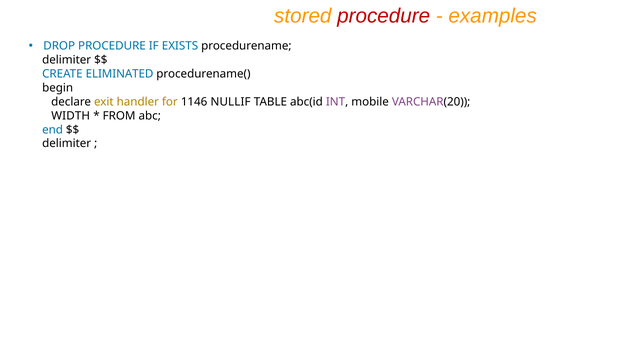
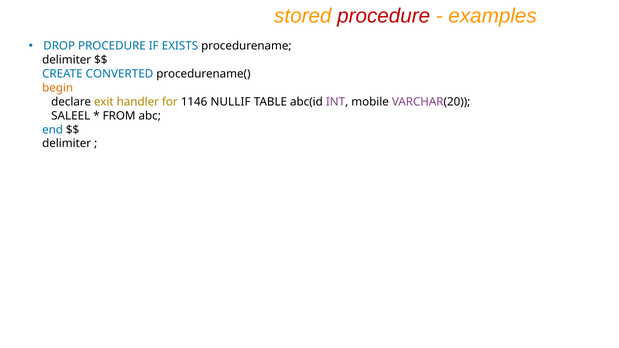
ELIMINATED: ELIMINATED -> CONVERTED (119, 74)
begin colour: black -> orange (58, 88)
WIDTH: WIDTH -> SALEEL (71, 116)
